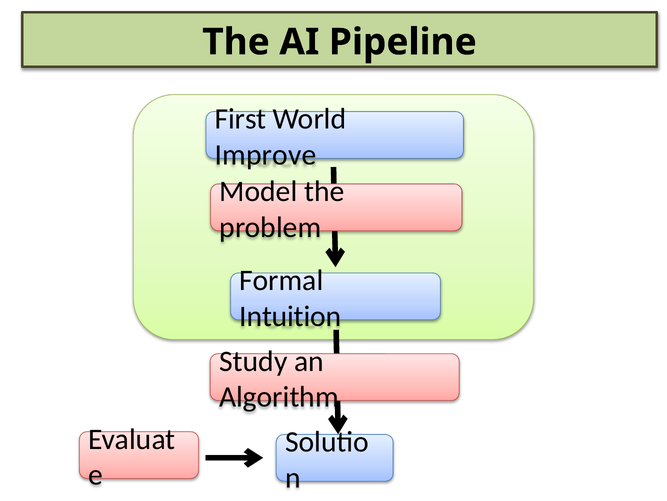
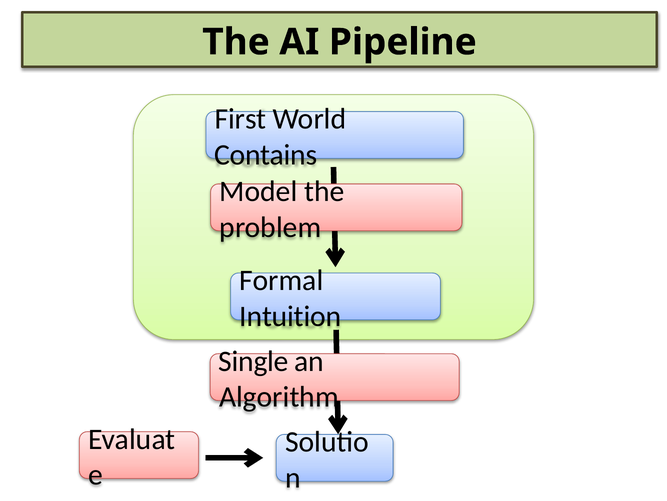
Improve: Improve -> Contains (266, 155)
Study: Study -> Single (253, 361)
